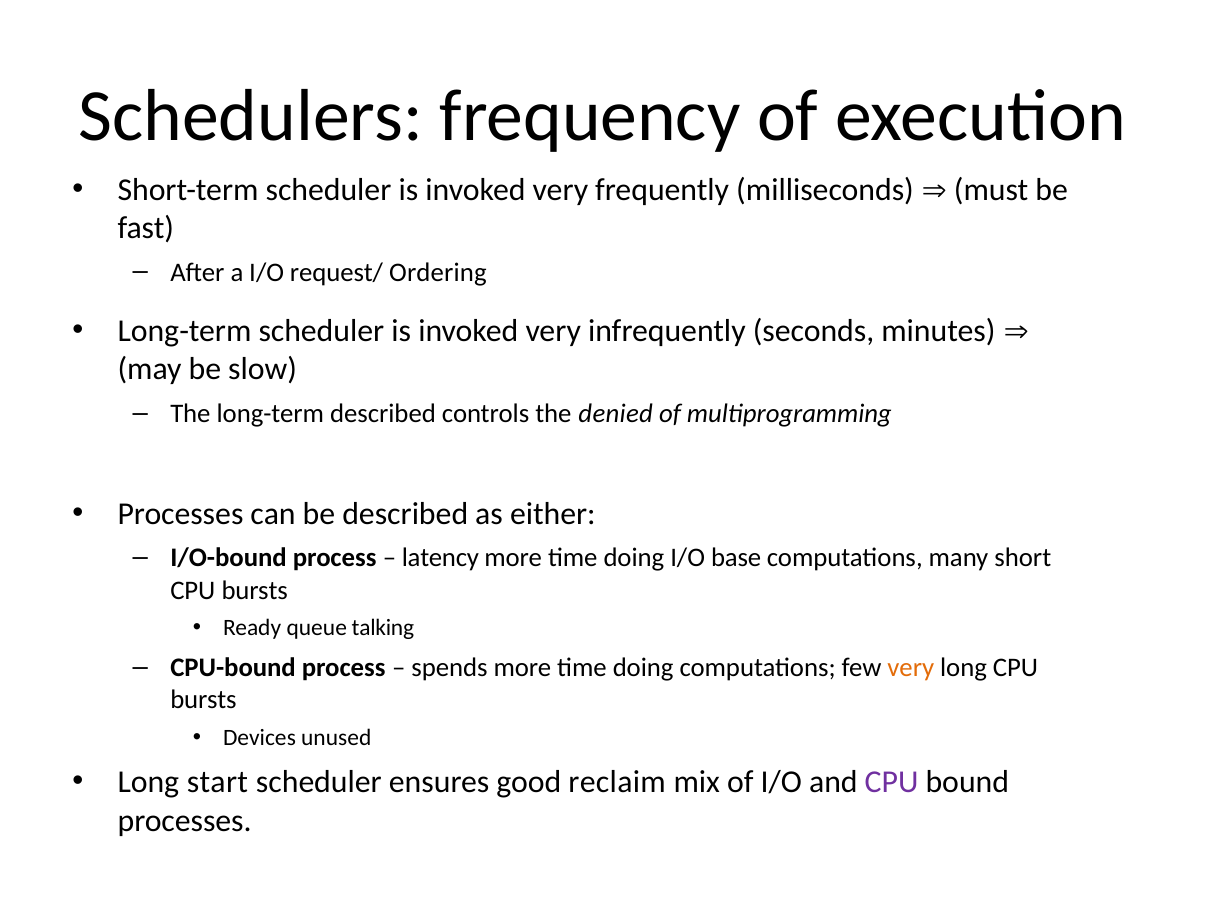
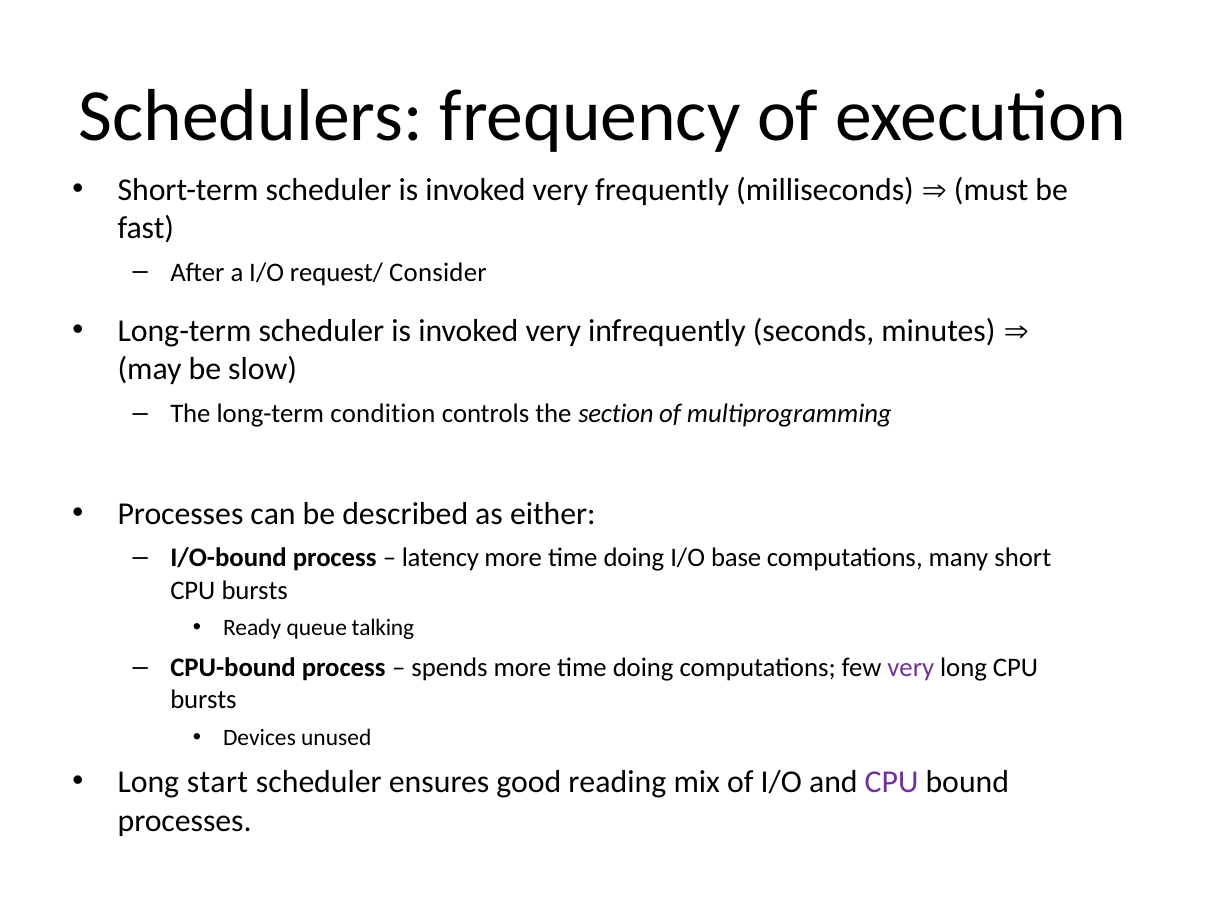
Ordering: Ordering -> Consider (438, 272)
long-term described: described -> condition (383, 414)
denied: denied -> section (616, 414)
very colour: orange -> purple (911, 668)
reclaim: reclaim -> reading (617, 783)
